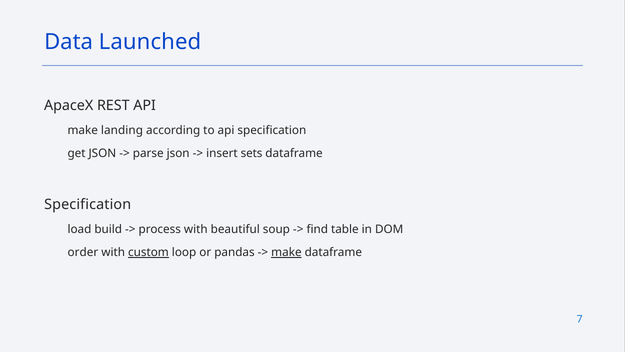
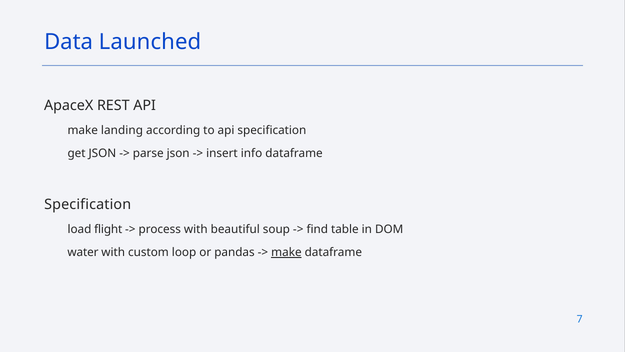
sets: sets -> info (252, 153)
build: build -> flight (108, 229)
order: order -> water (83, 252)
custom underline: present -> none (148, 252)
